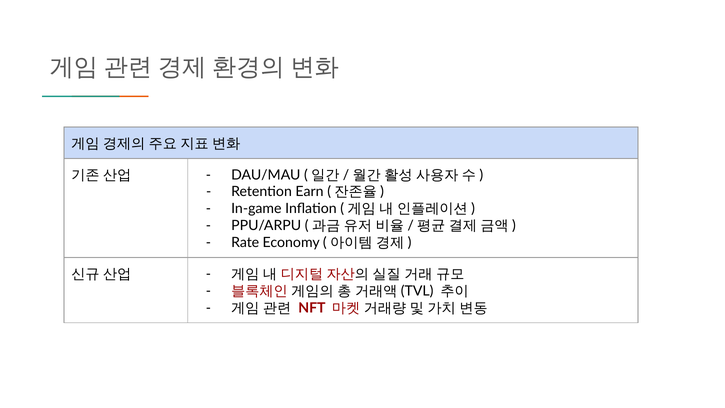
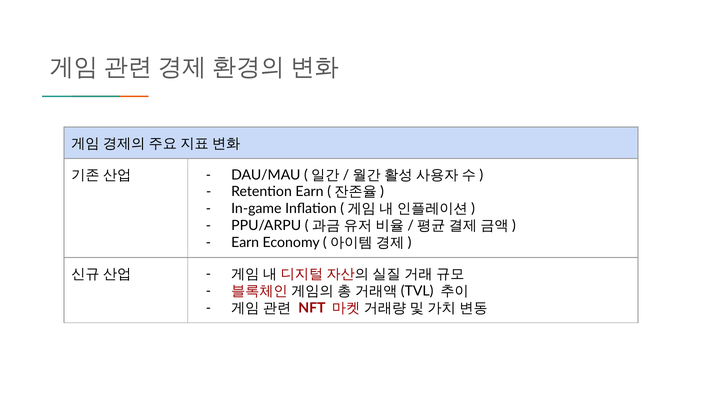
Rate: Rate -> Earn (245, 243)
